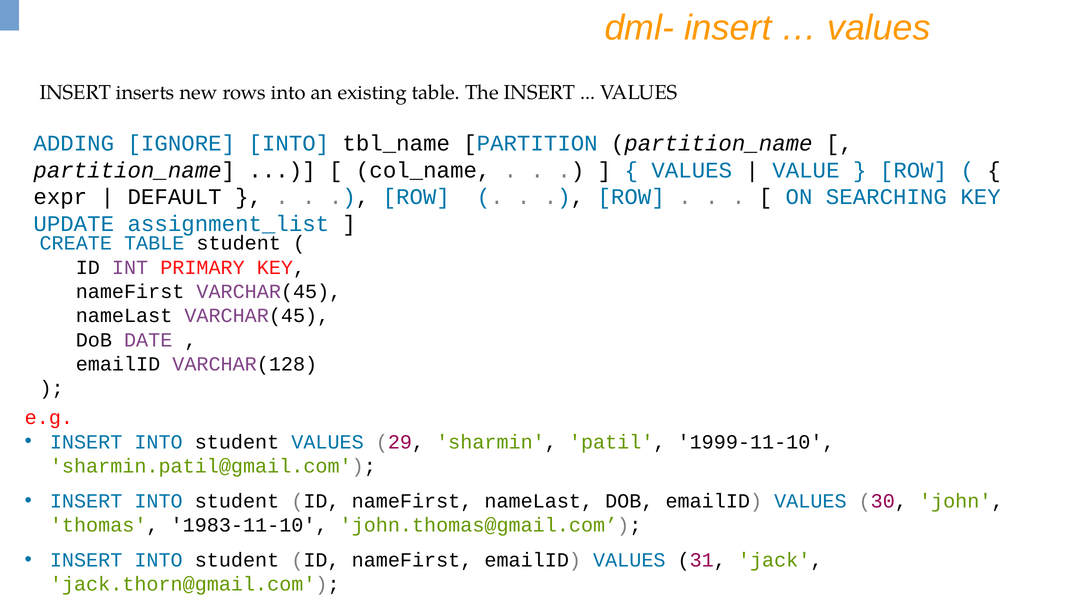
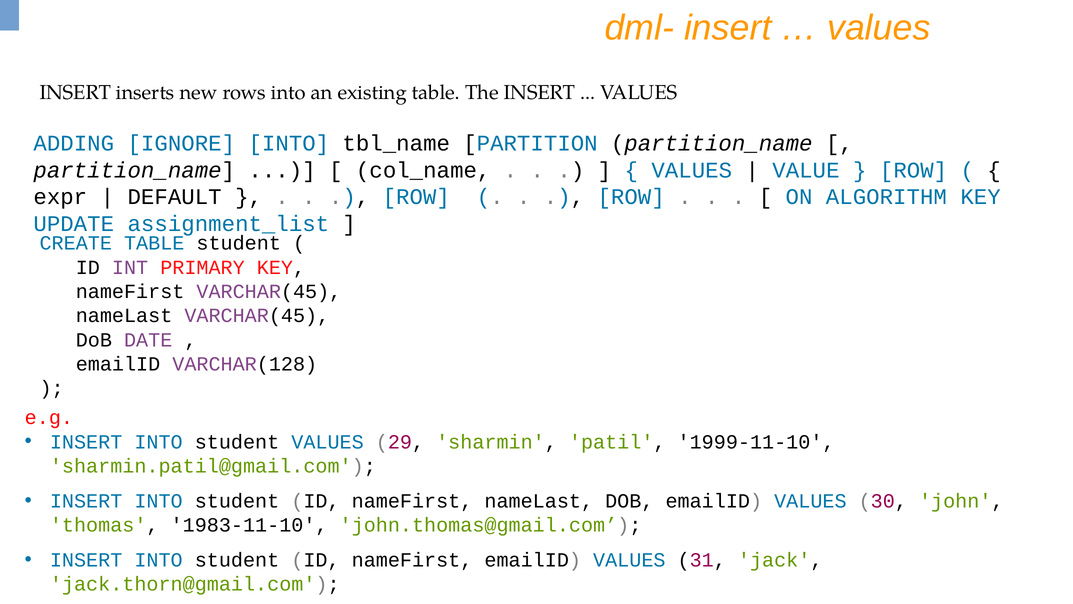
SEARCHING: SEARCHING -> ALGORITHM (886, 197)
